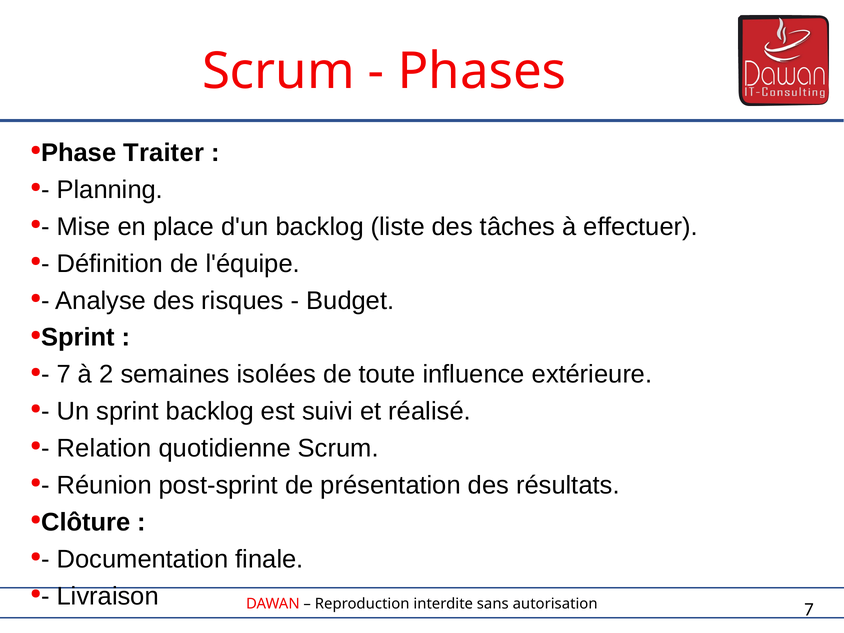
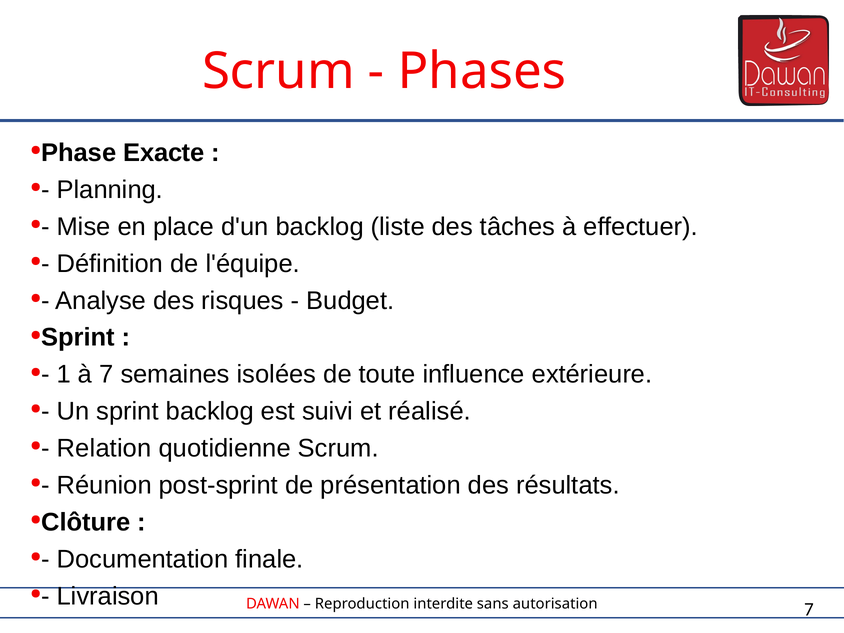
Traiter: Traiter -> Exacte (164, 153)
7: 7 -> 1 (64, 374)
à 2: 2 -> 7 (106, 374)
